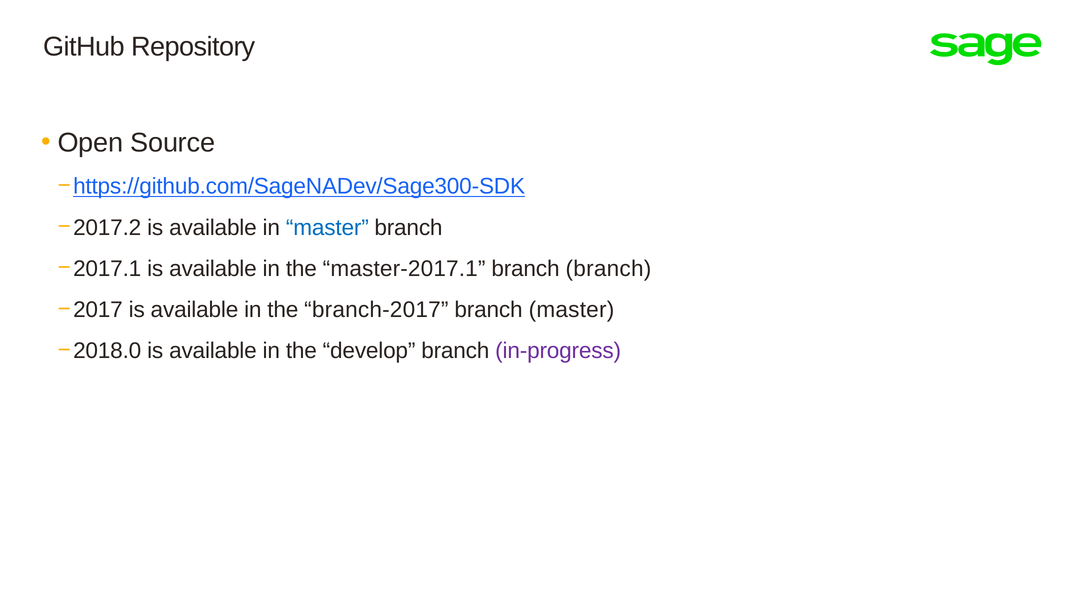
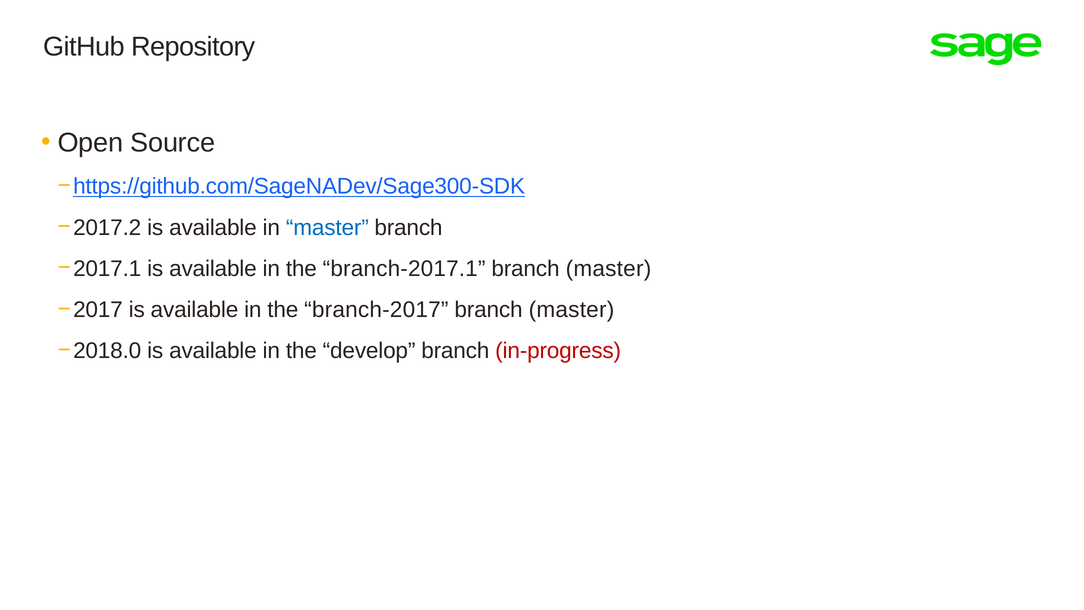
master-2017.1: master-2017.1 -> branch-2017.1 (404, 269)
branch: branch -> master (608, 269)
in-progress colour: purple -> red (558, 351)
